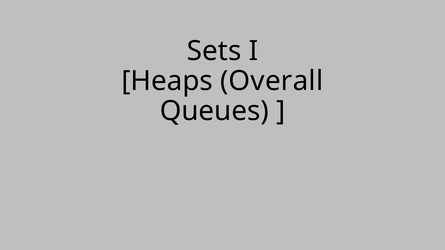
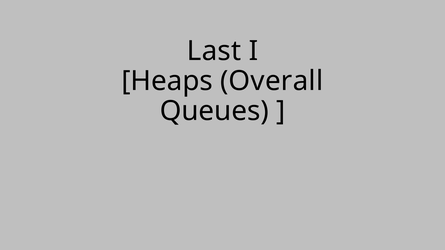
Sets: Sets -> Last (214, 51)
